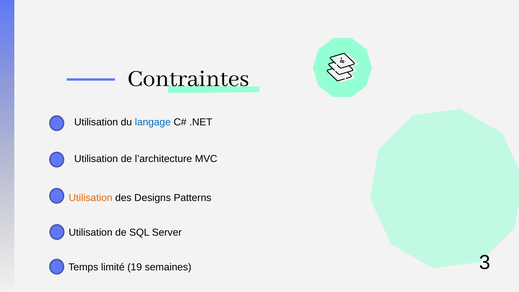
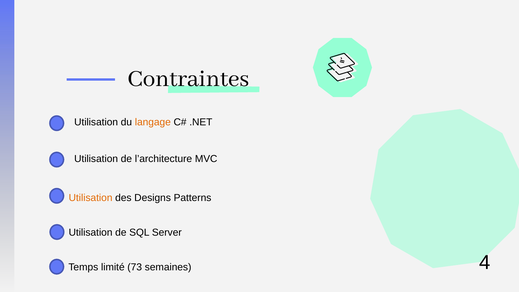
langage colour: blue -> orange (153, 122)
19: 19 -> 73 (135, 267)
3: 3 -> 4 (485, 263)
